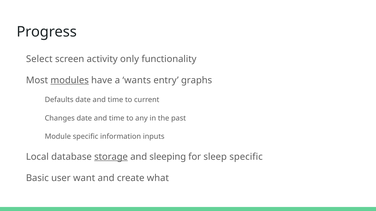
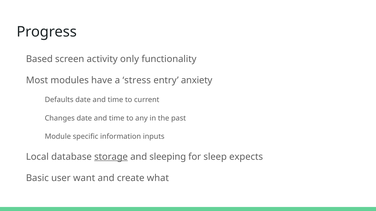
Select: Select -> Based (39, 59)
modules underline: present -> none (70, 80)
wants: wants -> stress (137, 80)
graphs: graphs -> anxiety (197, 80)
sleep specific: specific -> expects (246, 157)
